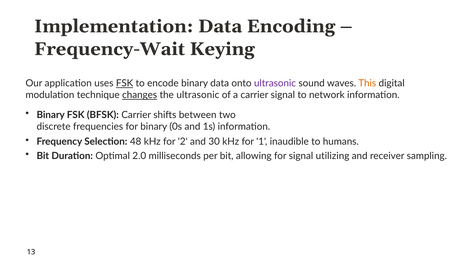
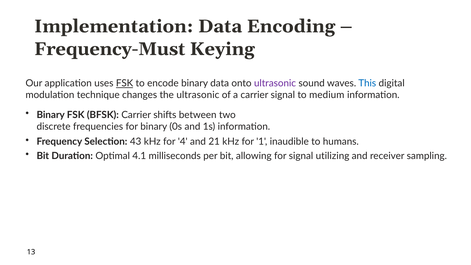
Frequency-Wait: Frequency-Wait -> Frequency-Must (110, 49)
This colour: orange -> blue (367, 83)
changes underline: present -> none (140, 95)
network: network -> medium (327, 95)
48: 48 -> 43 (136, 142)
2: 2 -> 4 (183, 142)
30: 30 -> 21 (214, 142)
2.0: 2.0 -> 4.1 (139, 156)
